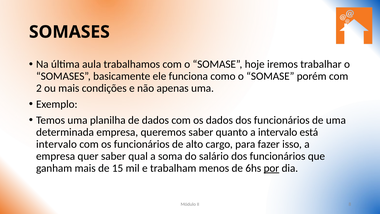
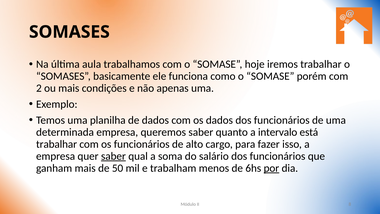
intervalo: intervalo -> trabalhar (57, 144)
saber underline: none -> present (113, 156)
15: 15 -> 50 (118, 168)
